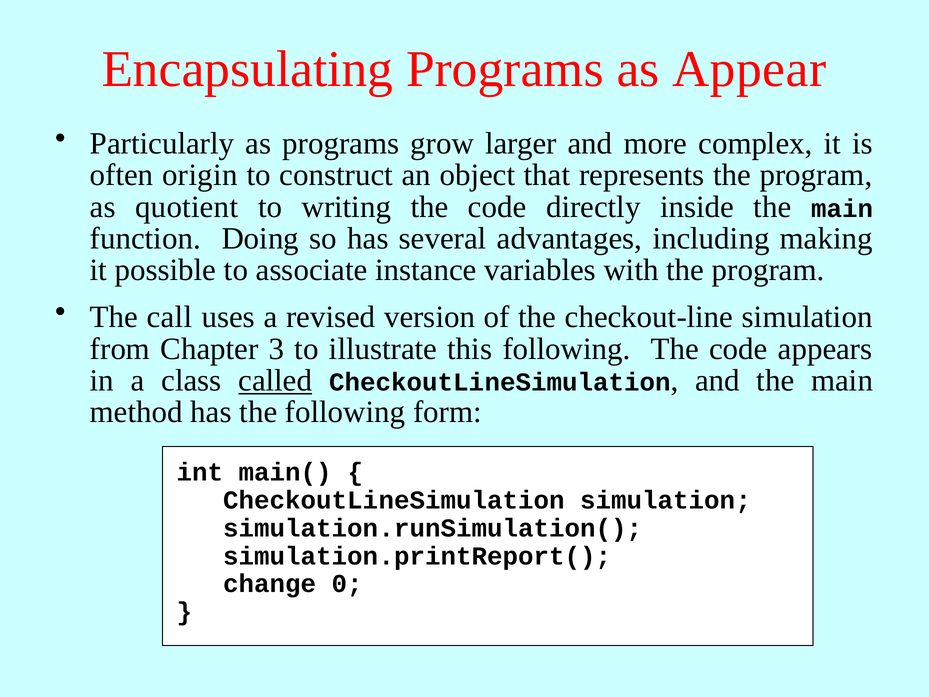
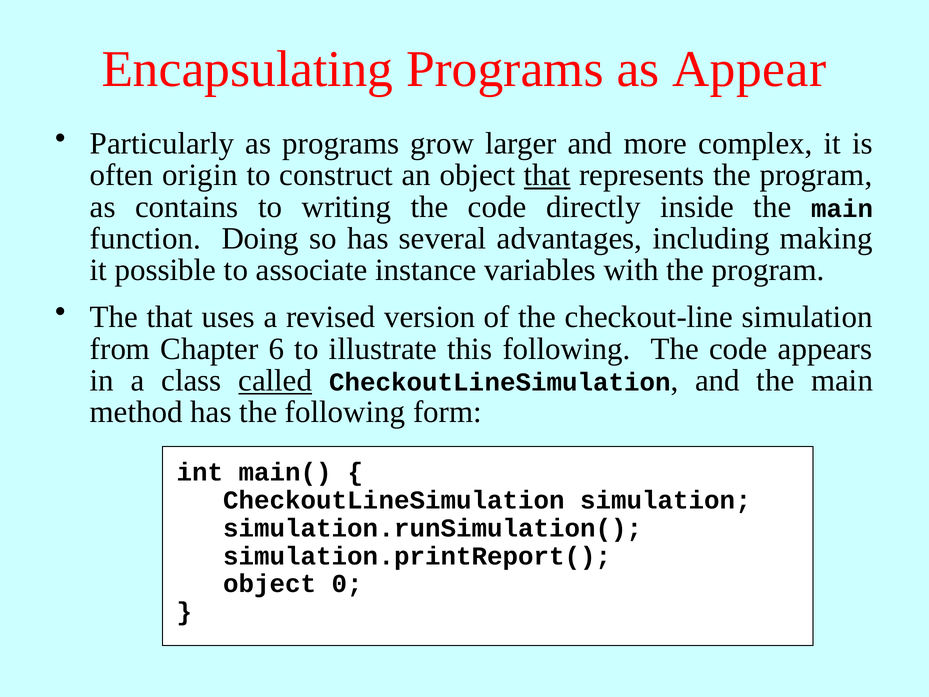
that underline: none -> present (547, 175)
quotient: quotient -> contains (187, 207)
The call: call -> that (170, 317)
3: 3 -> 6 (276, 349)
change: change -> object (270, 584)
